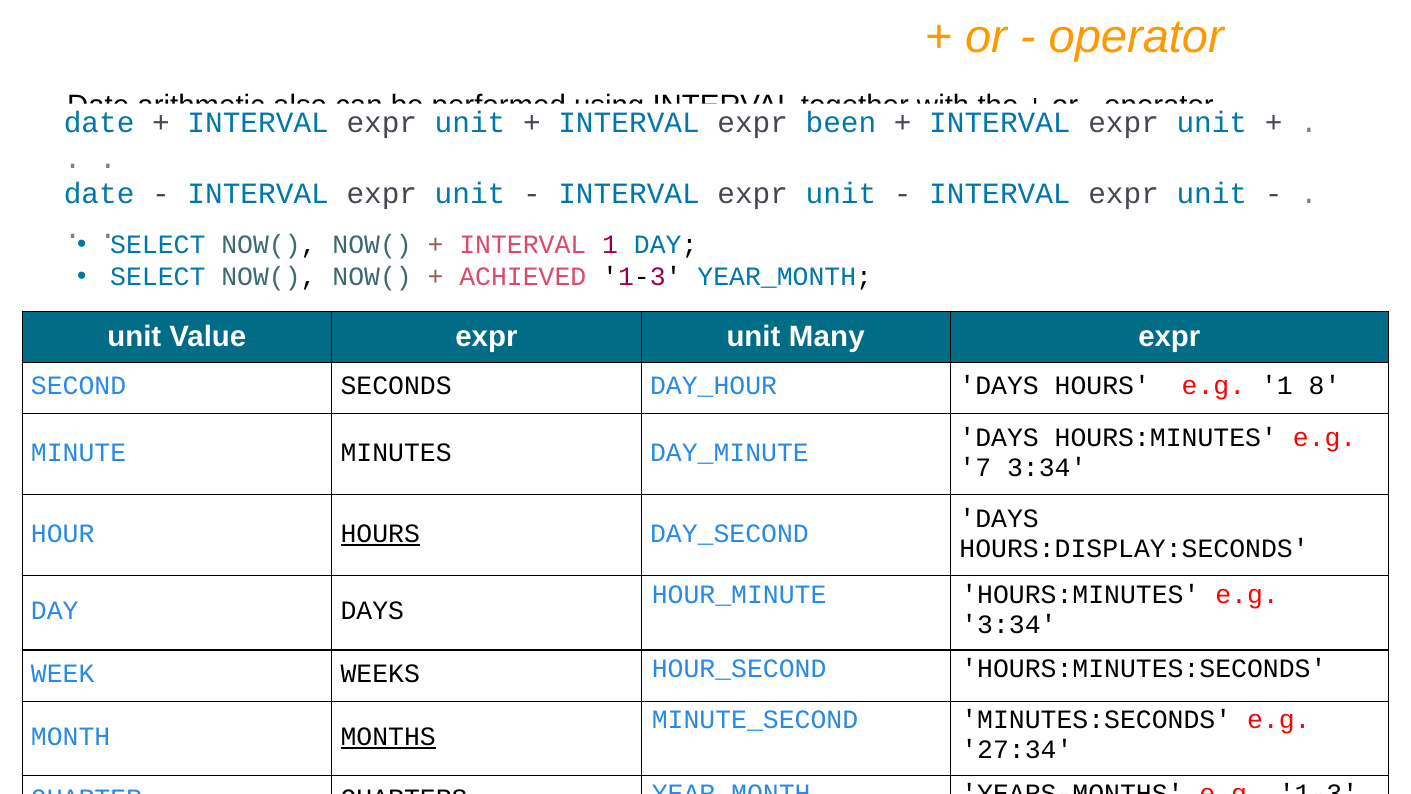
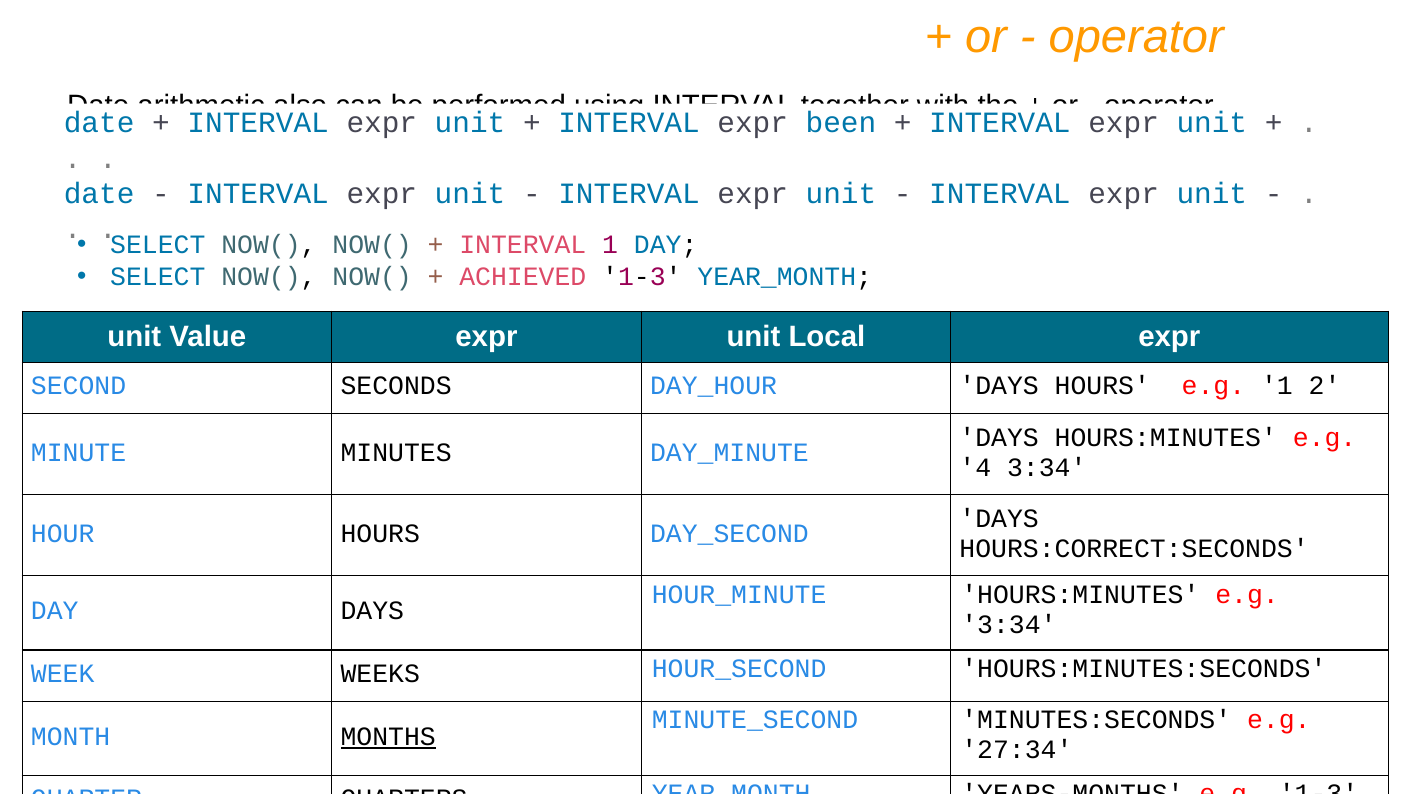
Many: Many -> Local (827, 337)
8: 8 -> 2 (1325, 386)
7: 7 -> 4 (975, 467)
HOURS underline: present -> none (380, 533)
HOURS:DISPLAY:SECONDS: HOURS:DISPLAY:SECONDS -> HOURS:CORRECT:SECONDS (1134, 548)
